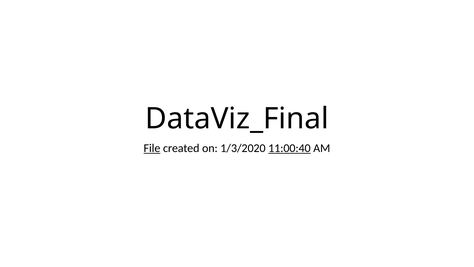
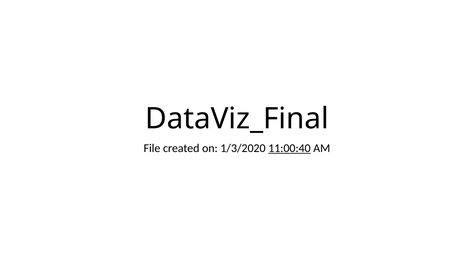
File underline: present -> none (152, 148)
